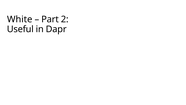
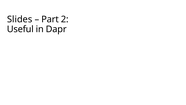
White: White -> Slides (20, 19)
